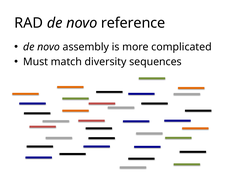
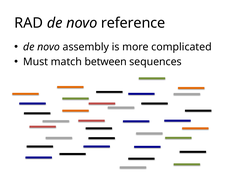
diversity: diversity -> between (106, 62)
